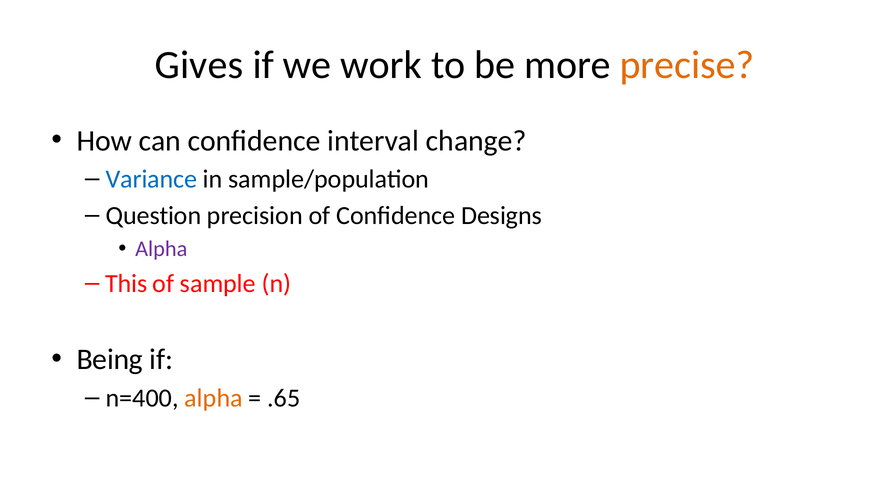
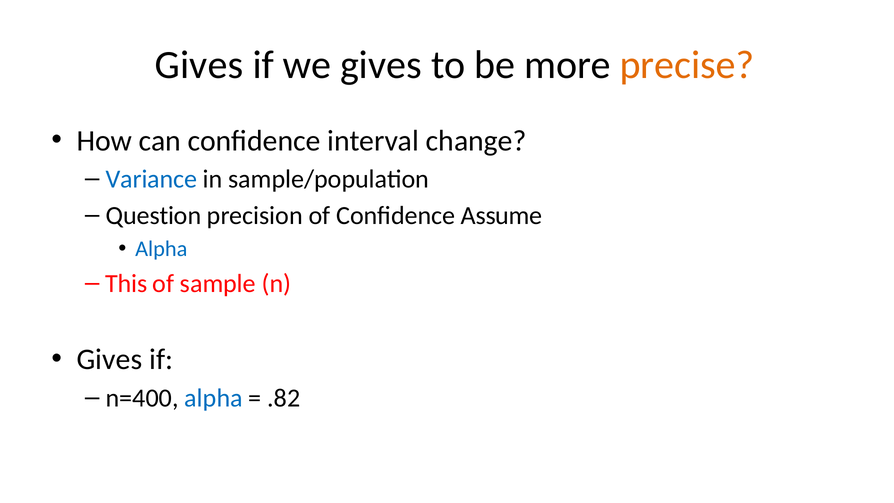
we work: work -> gives (381, 65)
Designs: Designs -> Assume (502, 216)
Alpha colour: purple -> blue (161, 249)
Being: Being -> Gives (110, 360)
alpha colour: orange -> blue (214, 398)
.65: .65 -> .82 (284, 398)
